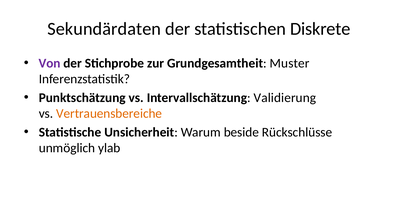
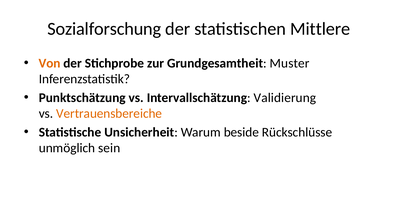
Sekundärdaten: Sekundärdaten -> Sozialforschung (104, 29)
Diskrete: Diskrete -> Mittlere (320, 29)
Von colour: purple -> orange (50, 63)
ylab: ylab -> sein (109, 148)
